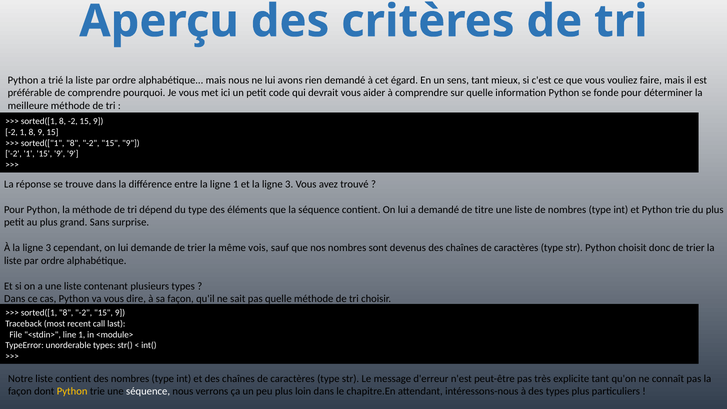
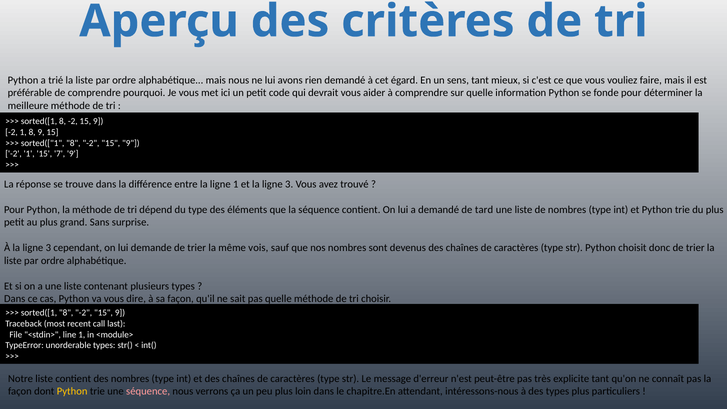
1 15 9: 9 -> 7 (60, 154)
titre: titre -> tard (484, 210)
séquence colour: white -> pink (148, 391)
